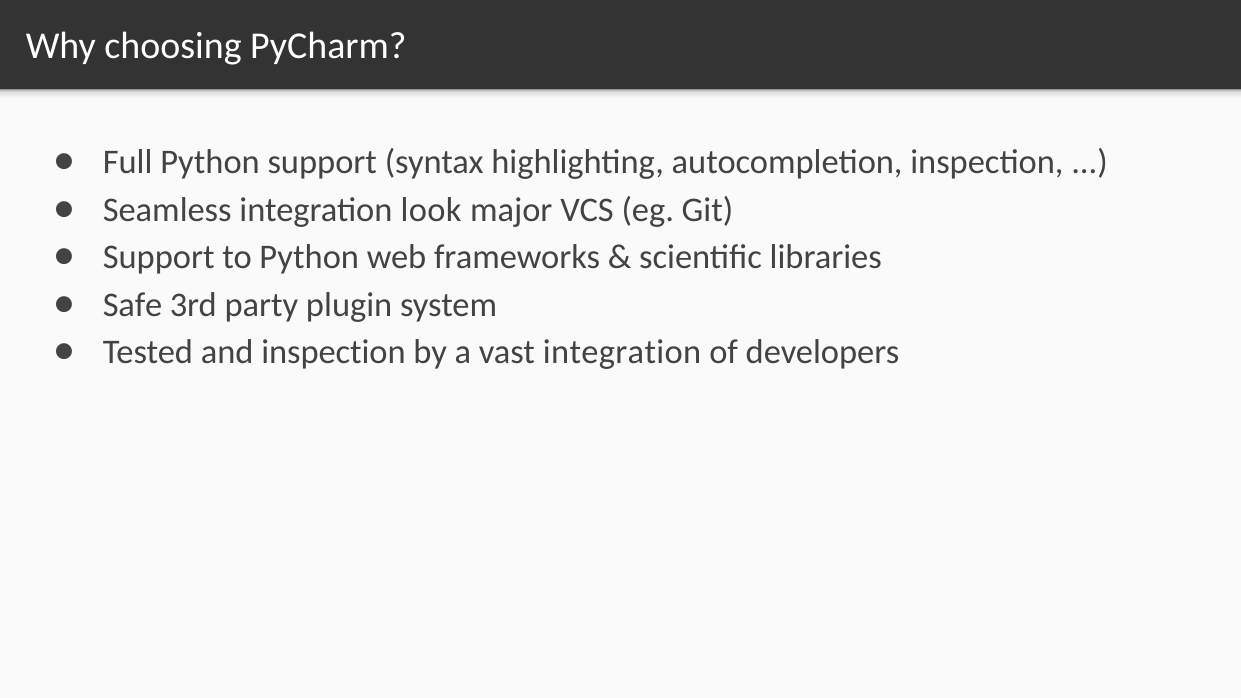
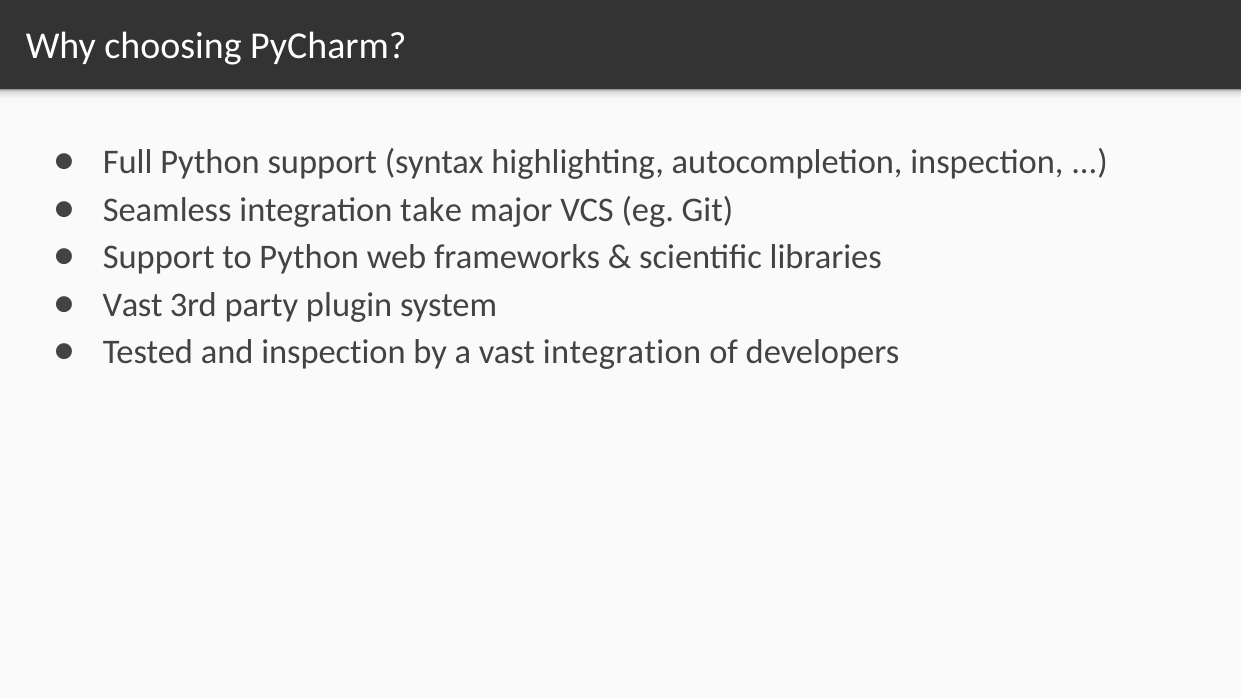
look: look -> take (431, 210)
Safe: Safe -> Vast (133, 305)
